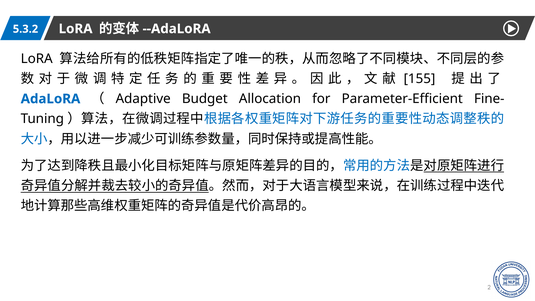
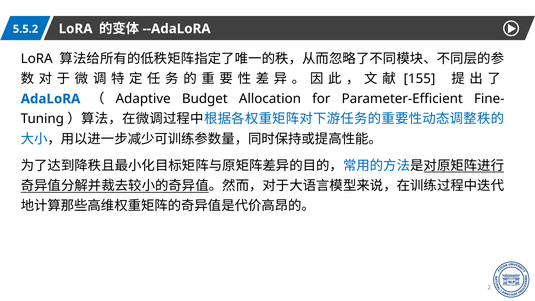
5.3.2: 5.3.2 -> 5.5.2 (25, 29)
